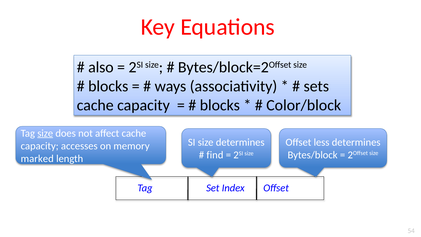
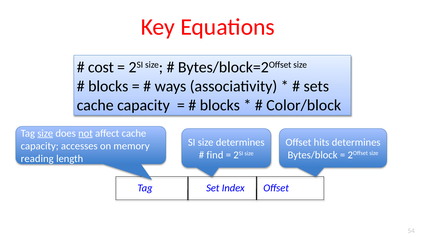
also: also -> cost (101, 67)
not underline: none -> present (85, 133)
less: less -> hits (322, 142)
marked: marked -> reading (37, 158)
